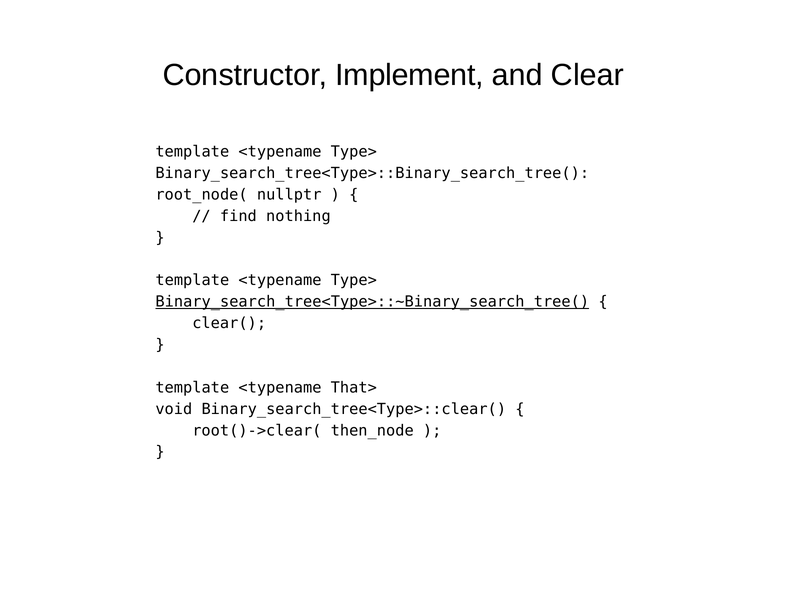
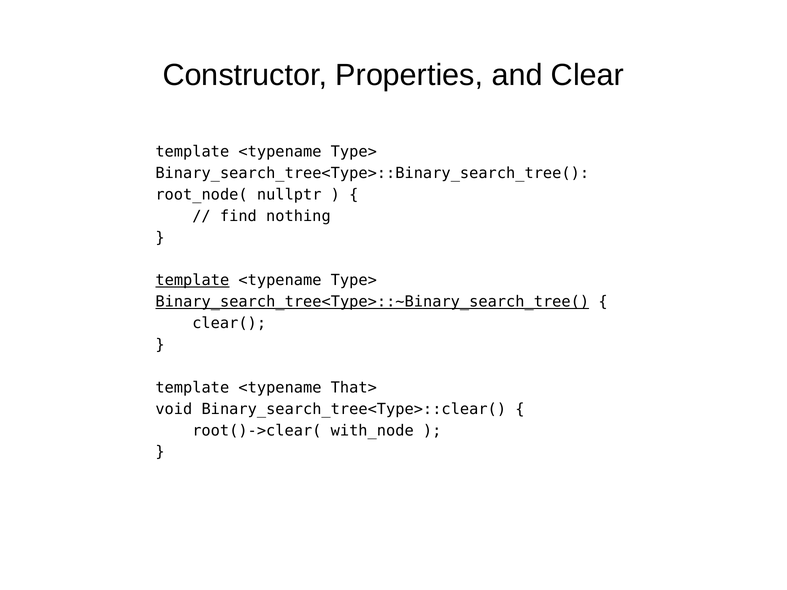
Implement: Implement -> Properties (409, 75)
template underline: none -> present (192, 281)
then_node: then_node -> with_node (372, 431)
